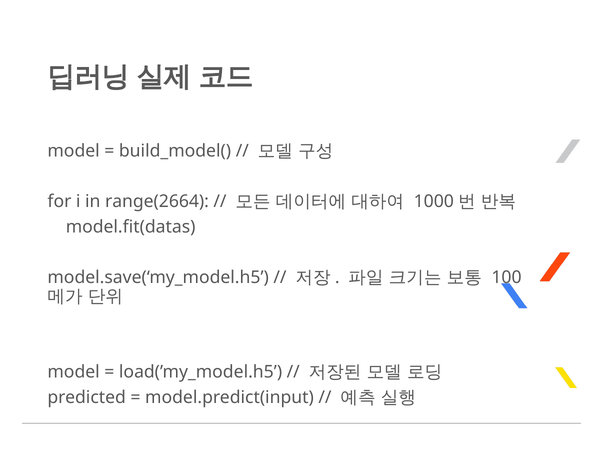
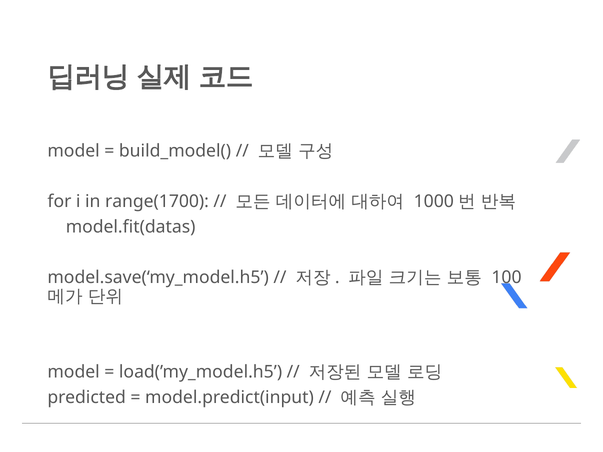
range(2664: range(2664 -> range(1700 (157, 202)
